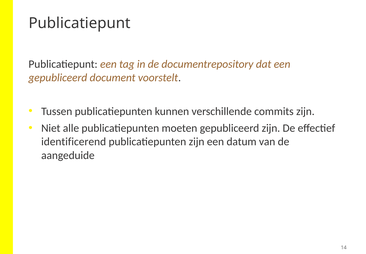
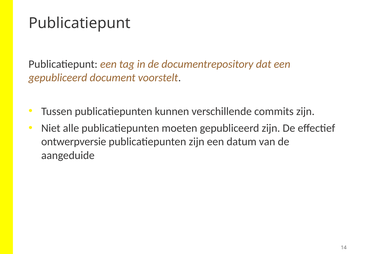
identificerend: identificerend -> ontwerpversie (74, 141)
